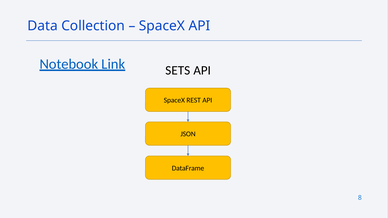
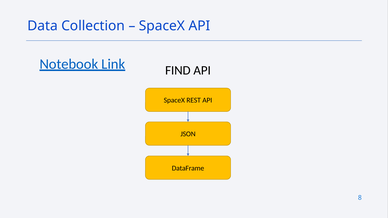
SETS: SETS -> FIND (178, 70)
